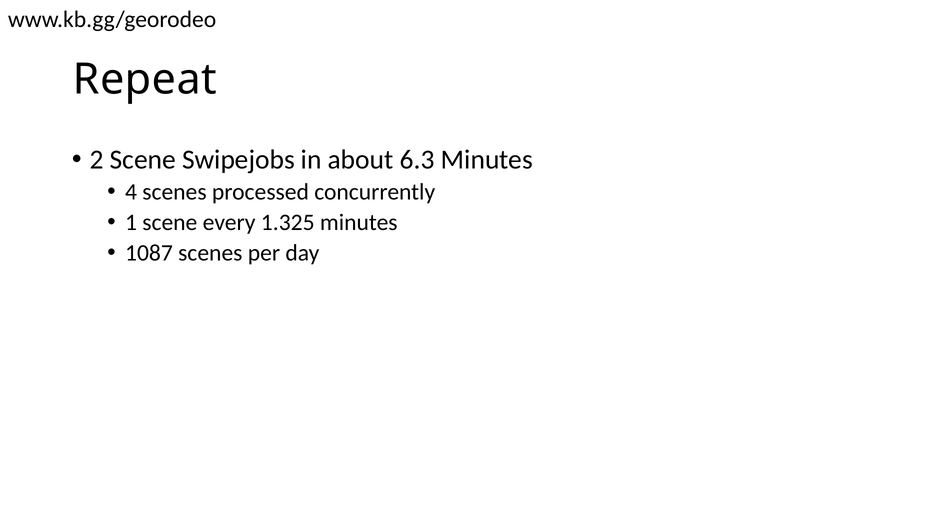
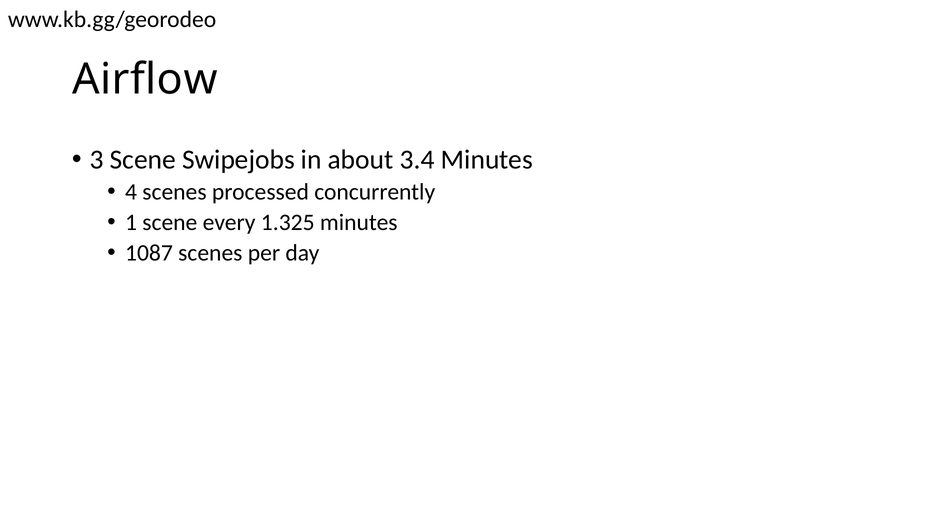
Repeat: Repeat -> Airflow (145, 79)
2: 2 -> 3 (97, 160)
6.3: 6.3 -> 3.4 (417, 160)
